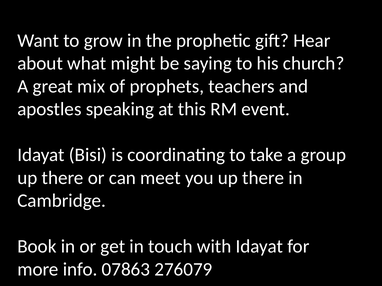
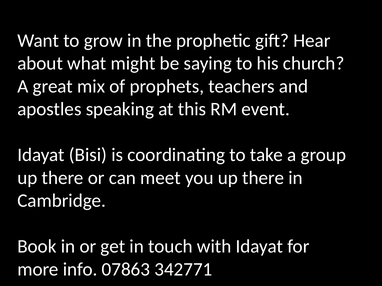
276079: 276079 -> 342771 (183, 270)
